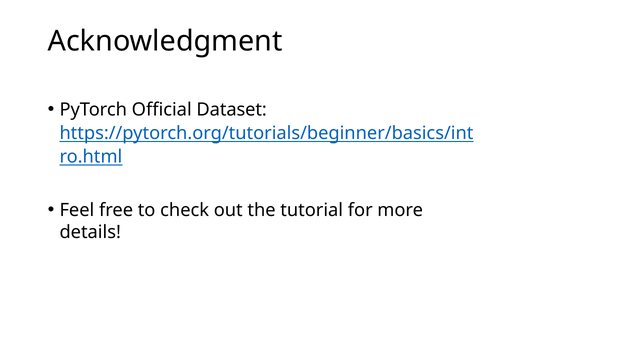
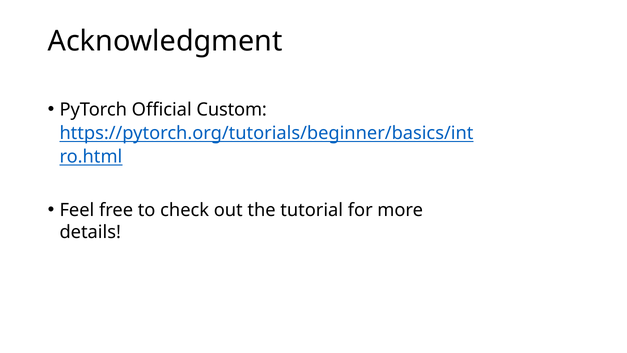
Dataset: Dataset -> Custom (232, 109)
